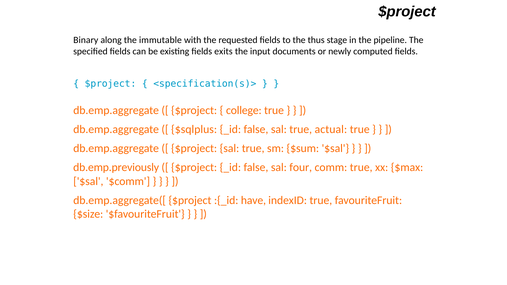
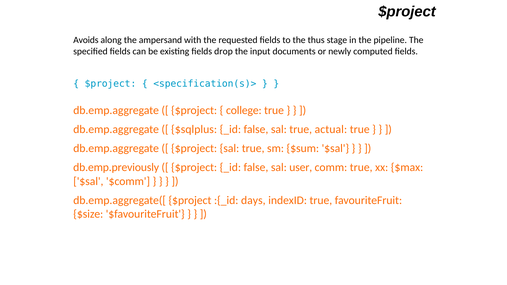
Binary: Binary -> Avoids (86, 40)
immutable: immutable -> ampersand (160, 40)
exits: exits -> drop (223, 51)
four: four -> user (301, 167)
have: have -> days (253, 200)
